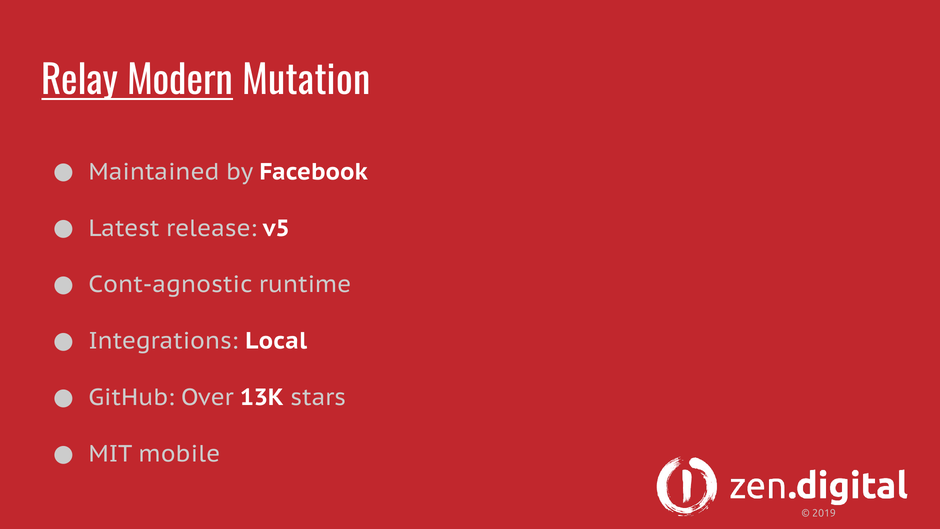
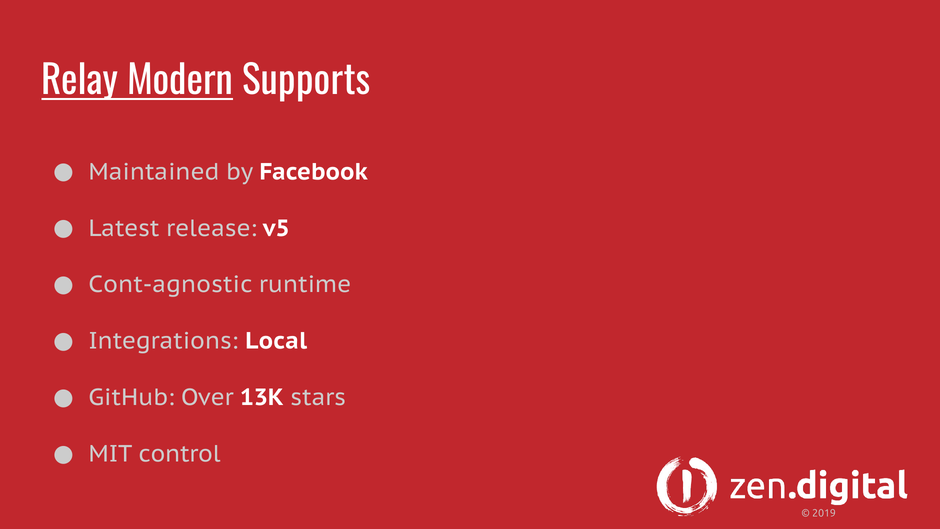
Mutation: Mutation -> Supports (306, 81)
mobile: mobile -> control (179, 454)
